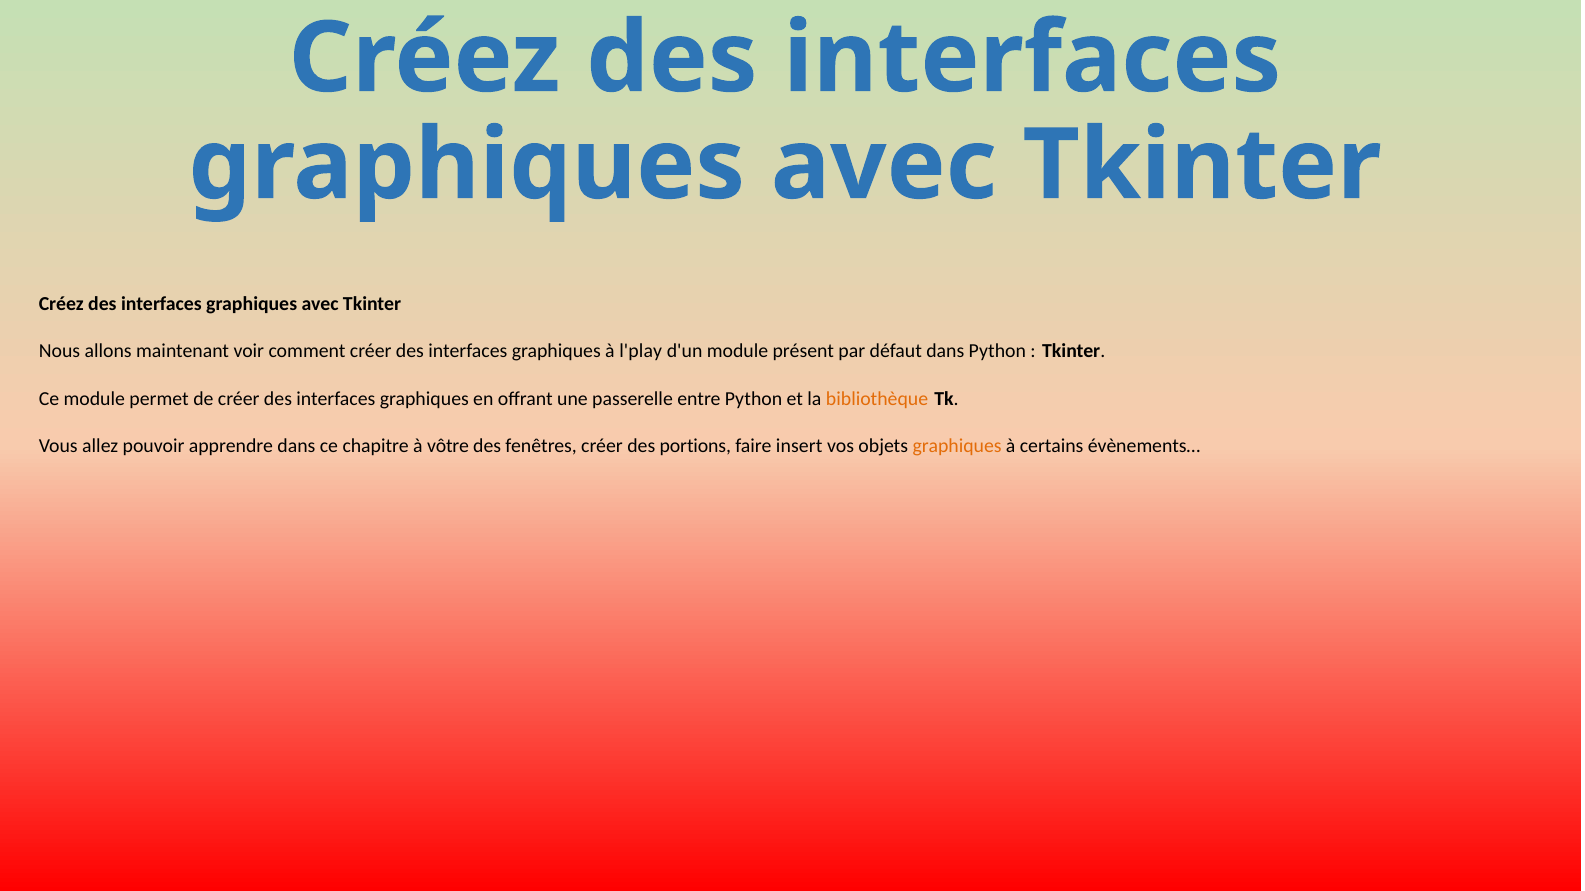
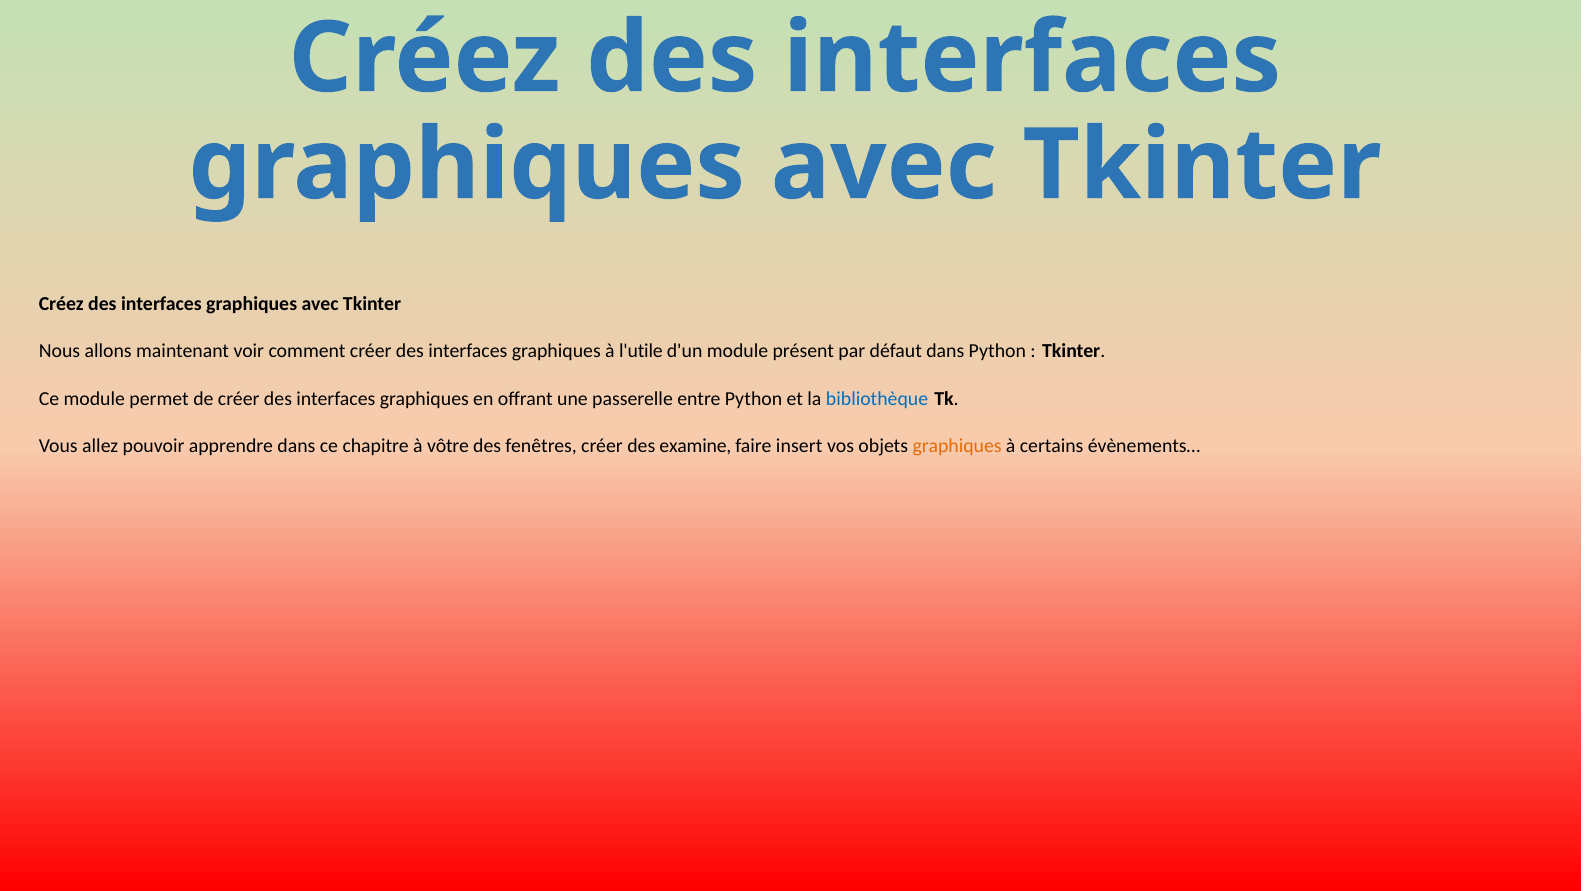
l'play: l'play -> l'utile (641, 351)
bibliothèque colour: orange -> blue (877, 399)
portions: portions -> examine (695, 446)
